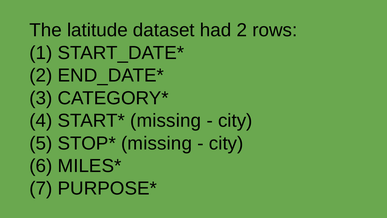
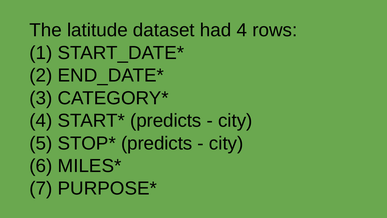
had 2: 2 -> 4 (242, 30)
missing: missing -> predicts (166, 121)
missing: missing -> predicts (157, 143)
